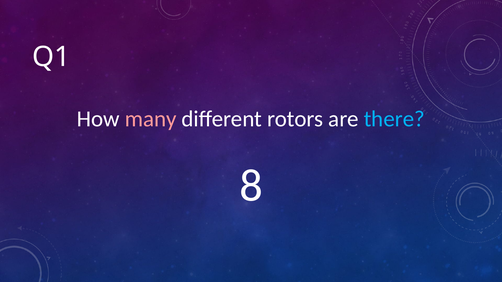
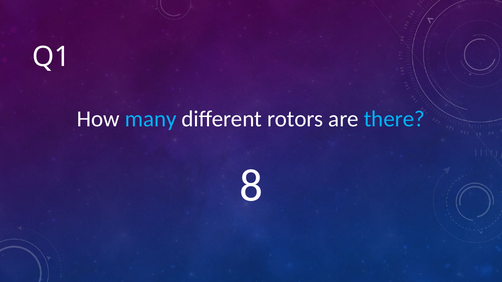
many colour: pink -> light blue (151, 119)
